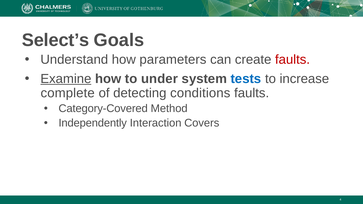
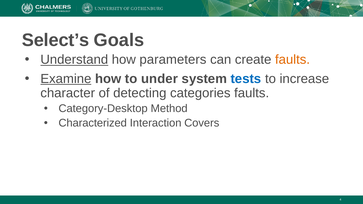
Understand underline: none -> present (74, 60)
faults colour: red -> orange (293, 60)
complete: complete -> character (68, 93)
conditions: conditions -> categories (200, 93)
Category-Covered: Category-Covered -> Category-Desktop (103, 109)
Independently: Independently -> Characterized (93, 123)
